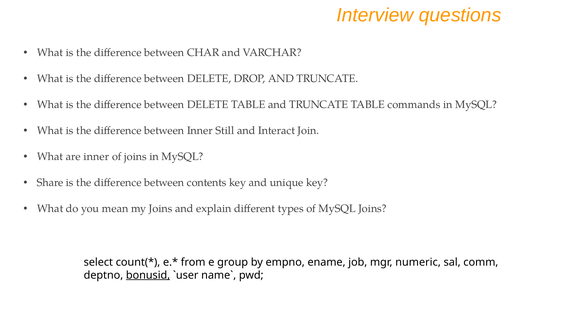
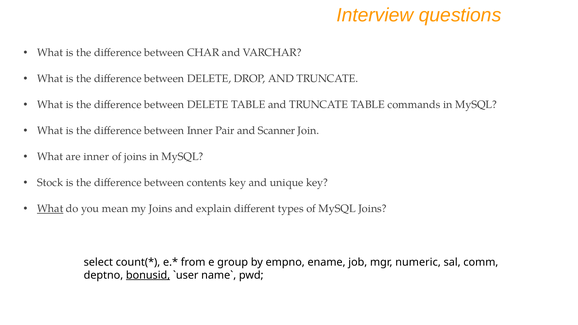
Still: Still -> Pair (225, 131)
Interact: Interact -> Scanner (277, 131)
Share: Share -> Stock (50, 183)
What underline: none -> present (50, 209)
